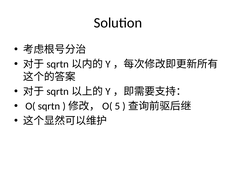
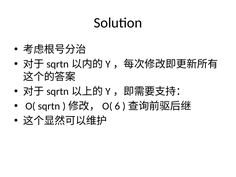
5: 5 -> 6 (117, 106)
